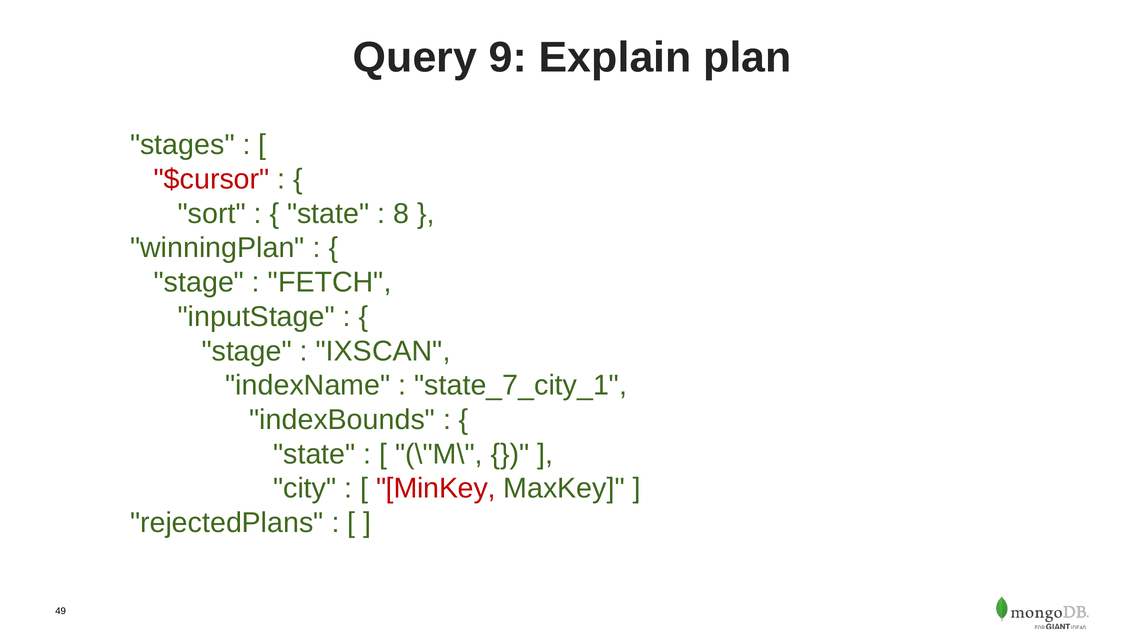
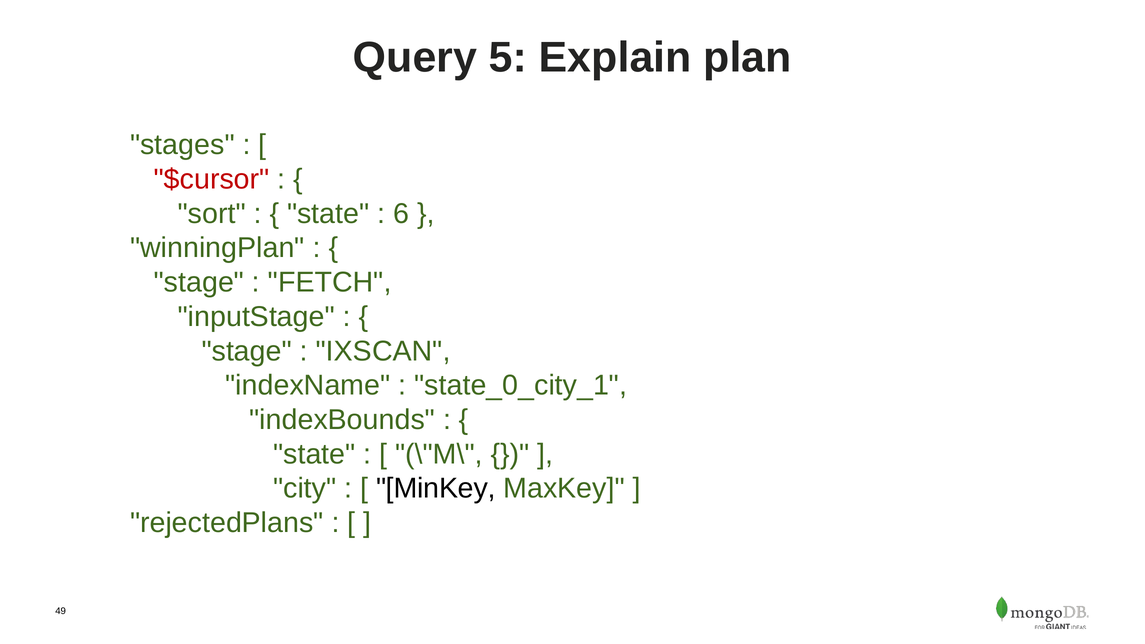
9: 9 -> 5 (508, 58)
8: 8 -> 6 (401, 214)
state_7_city_1: state_7_city_1 -> state_0_city_1 (521, 385)
MinKey colour: red -> black (436, 489)
